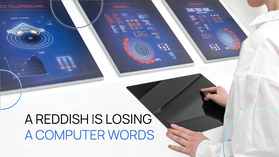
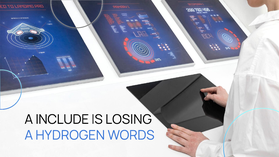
REDDISH: REDDISH -> INCLUDE (62, 119)
COMPUTER: COMPUTER -> HYDROGEN (70, 135)
